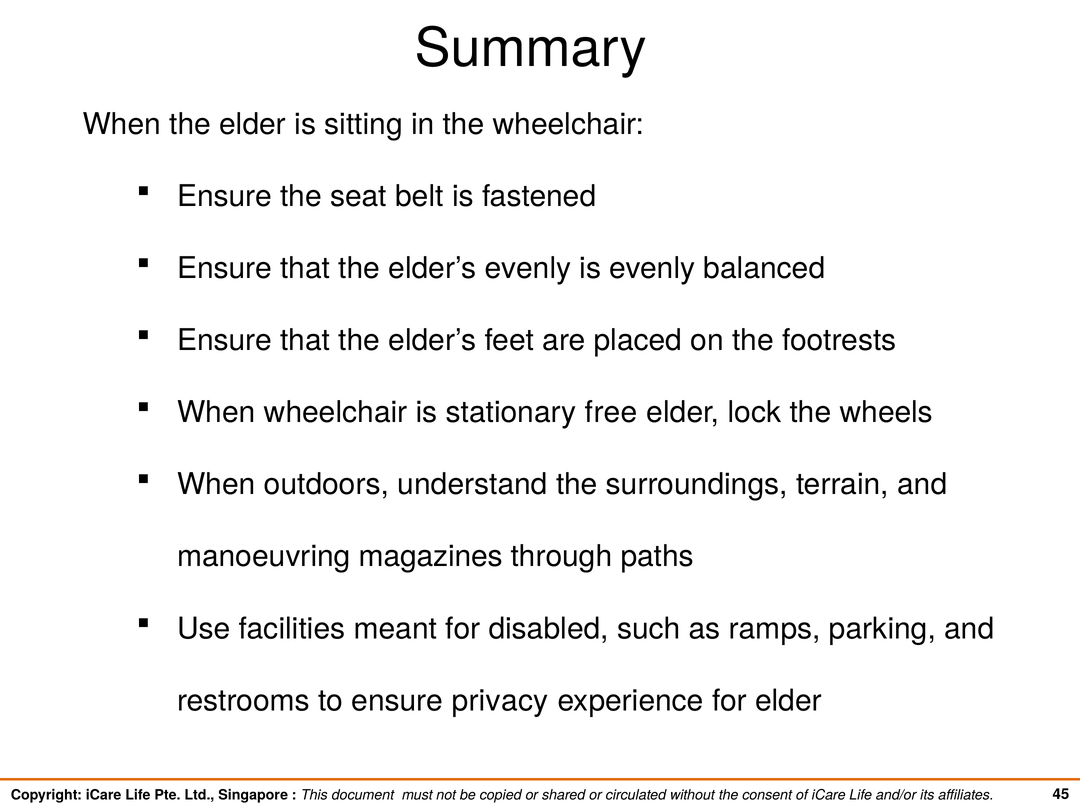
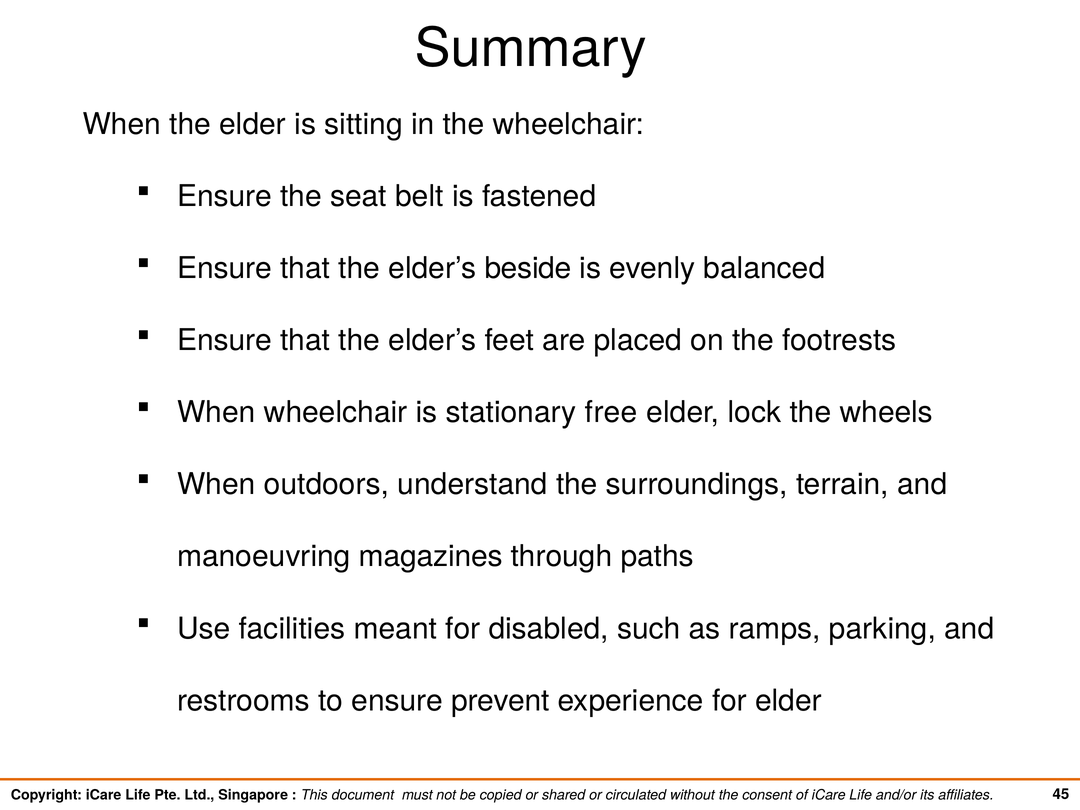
elder’s evenly: evenly -> beside (528, 268)
privacy: privacy -> prevent (500, 701)
